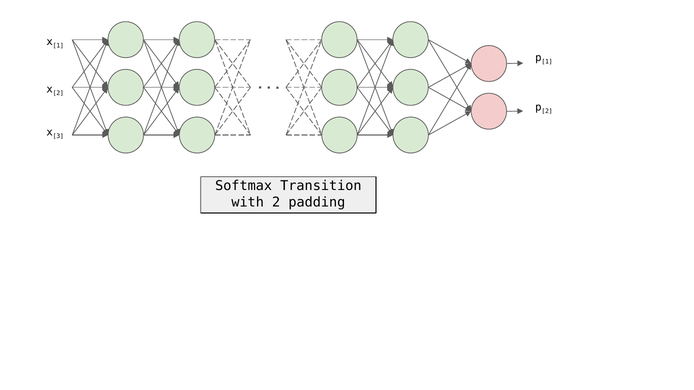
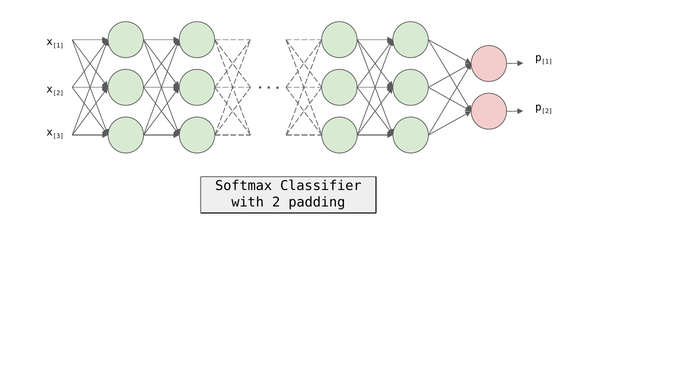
Transition: Transition -> Classifier (321, 186)
